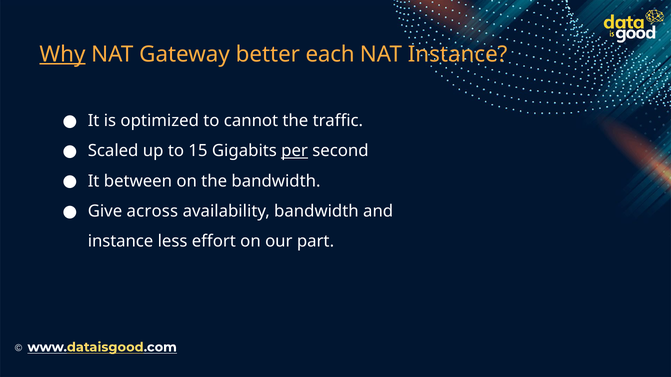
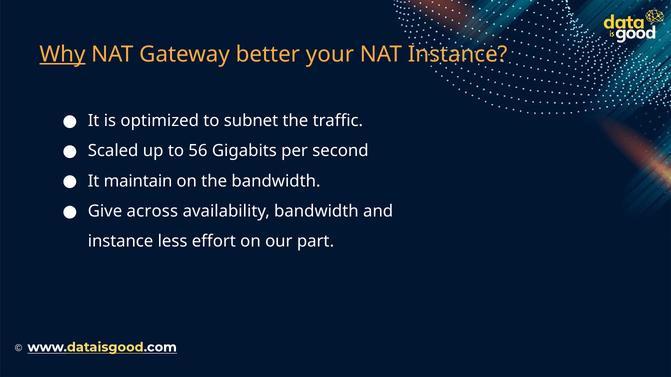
each: each -> your (330, 54)
cannot: cannot -> subnet (251, 121)
15: 15 -> 56 (198, 151)
per underline: present -> none (295, 151)
between: between -> maintain (138, 181)
